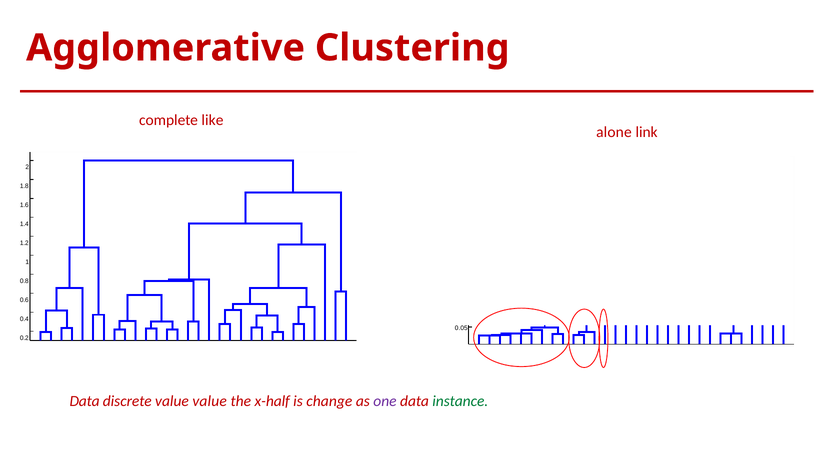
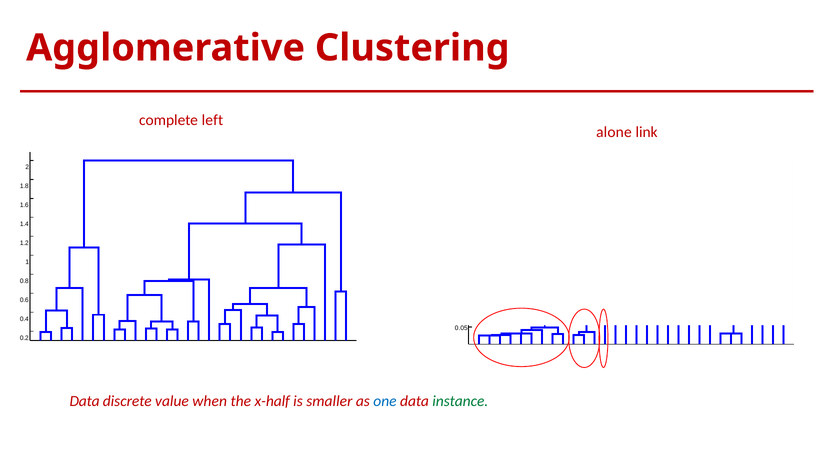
like: like -> left (212, 120)
value value: value -> when (210, 401)
change: change -> smaller (329, 401)
one colour: purple -> blue (385, 401)
